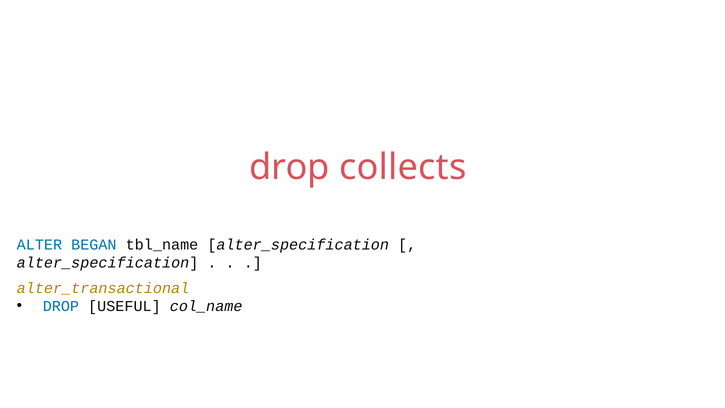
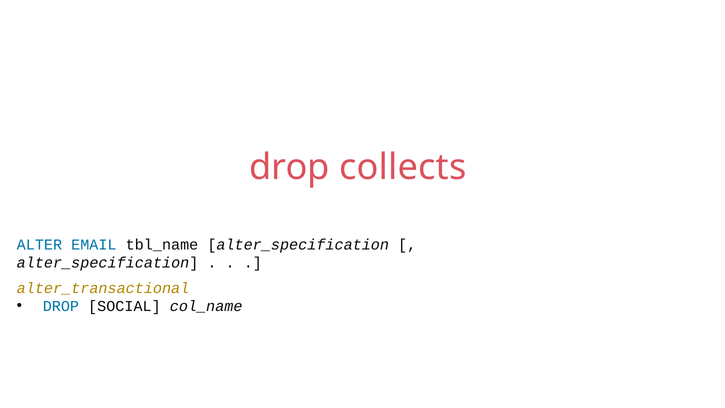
BEGAN: BEGAN -> EMAIL (94, 244)
USEFUL: USEFUL -> SOCIAL (124, 306)
